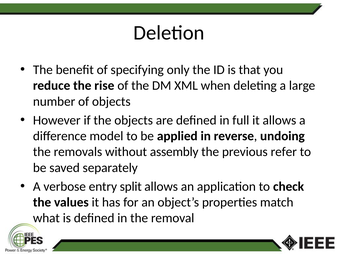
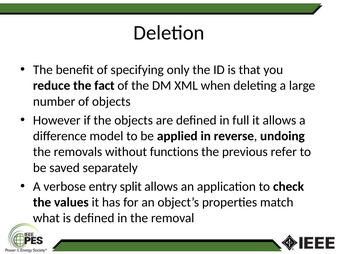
rise: rise -> fact (104, 85)
assembly: assembly -> functions (174, 152)
